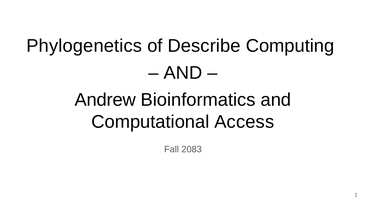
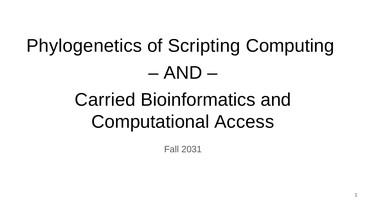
Describe: Describe -> Scripting (204, 46)
Andrew: Andrew -> Carried (105, 100)
2083: 2083 -> 2031 (192, 149)
